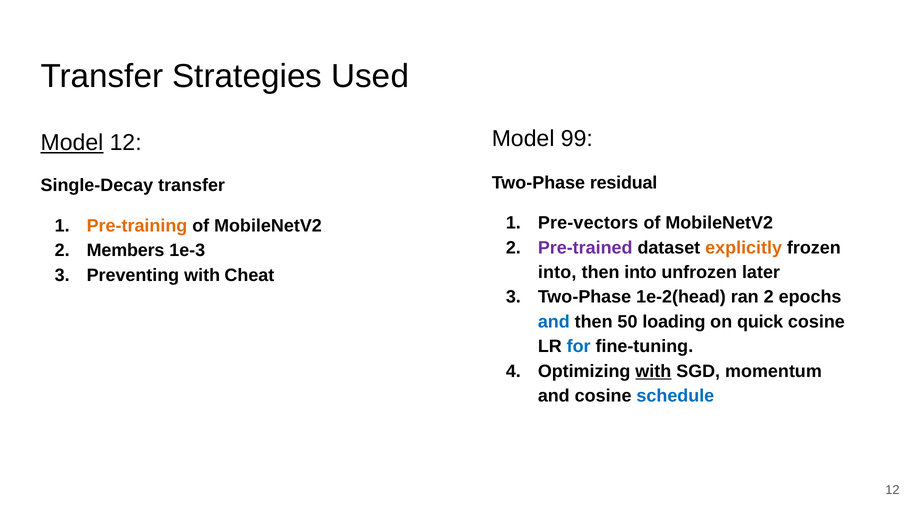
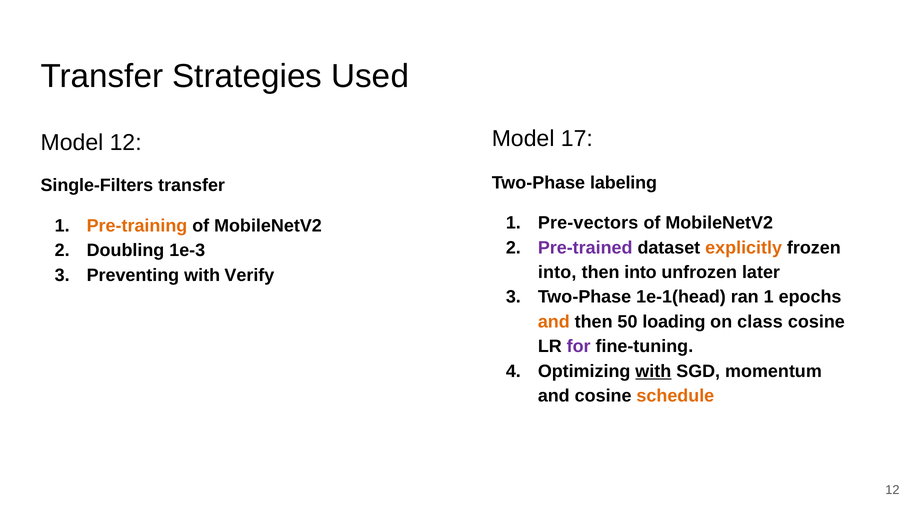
99: 99 -> 17 (577, 139)
Model underline: present -> none (72, 143)
residual: residual -> labeling (624, 183)
Single-Decay: Single-Decay -> Single-Filters (97, 186)
Members: Members -> Doubling (125, 250)
Cheat: Cheat -> Verify (249, 275)
1e-2(head: 1e-2(head -> 1e-1(head (681, 297)
ran 2: 2 -> 1 (769, 297)
and colour: blue -> orange (554, 322)
quick: quick -> class (760, 322)
for colour: blue -> purple (579, 346)
schedule colour: blue -> orange (675, 396)
